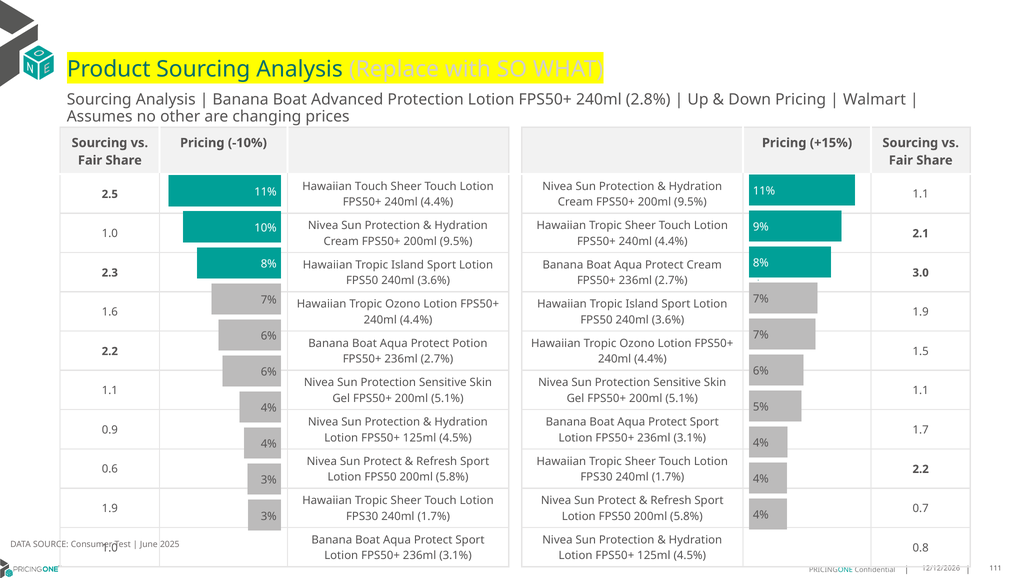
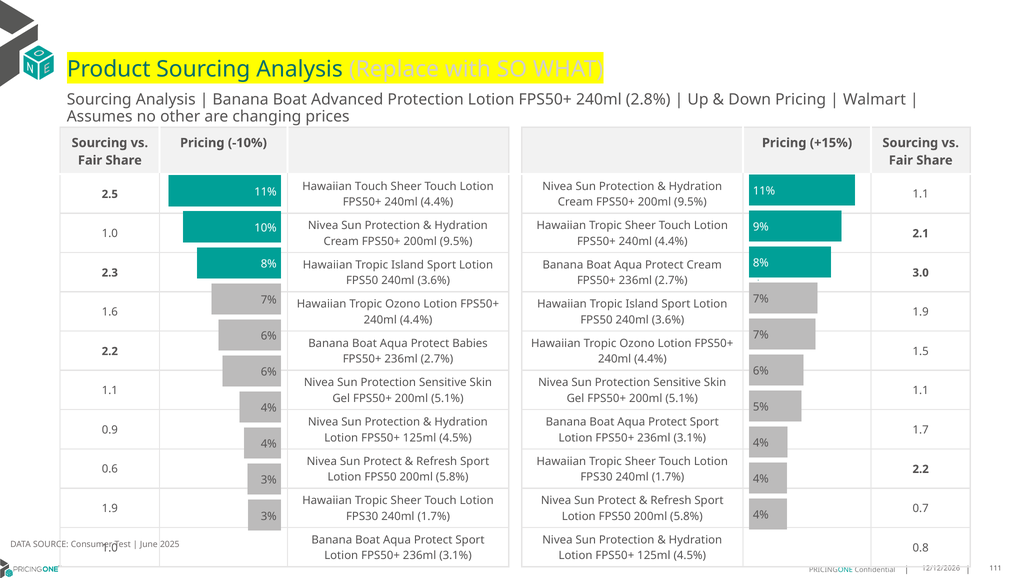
Potion: Potion -> Babies (470, 343)
